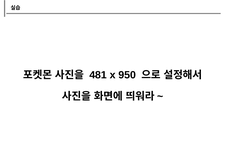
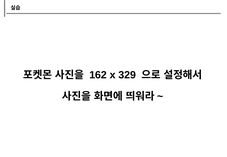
481: 481 -> 162 (98, 75)
950: 950 -> 329 (127, 75)
